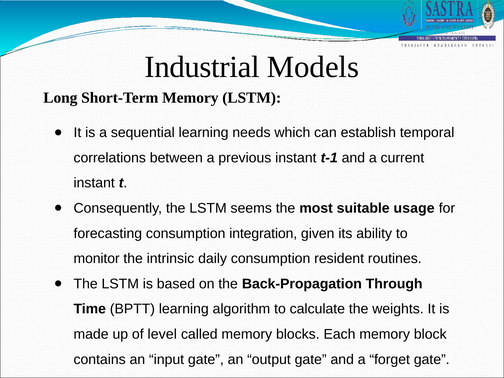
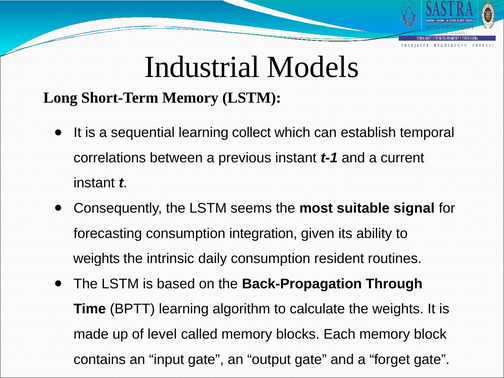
needs: needs -> collect (252, 133)
usage: usage -> signal (414, 208)
monitor: monitor -> weights (97, 259)
